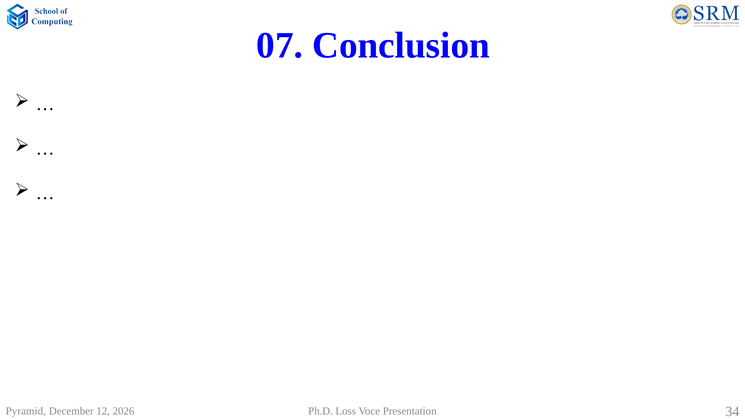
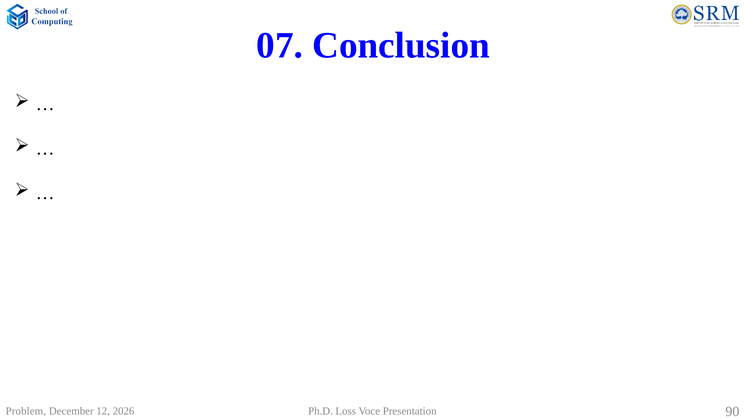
Pyramid: Pyramid -> Problem (26, 411)
34: 34 -> 90 (732, 412)
